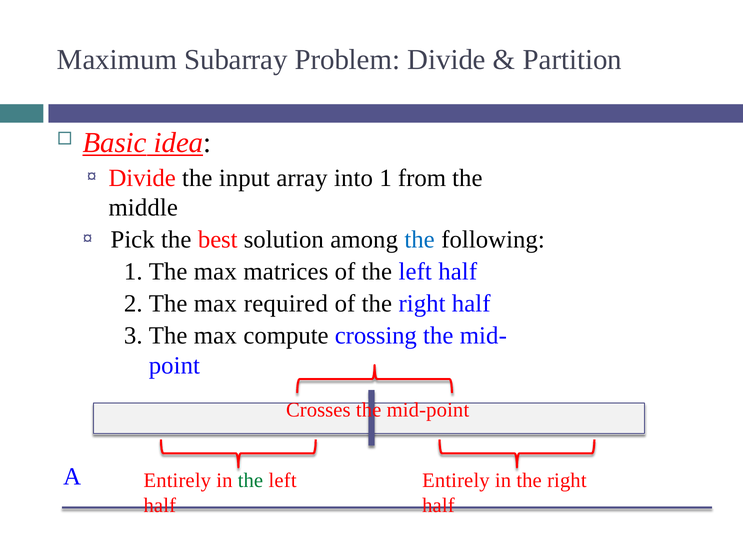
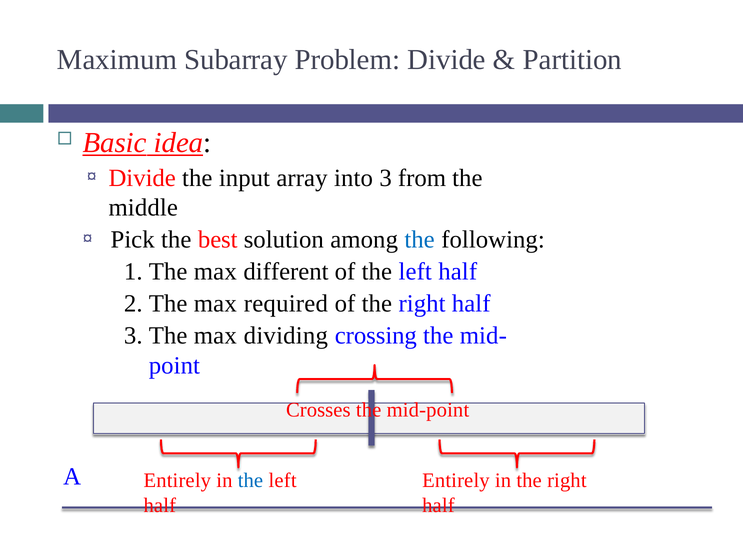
1: 1 -> 3 (386, 178)
matrices: matrices -> different (286, 272)
compute: compute -> dividing (286, 336)
the colour: green -> blue (250, 481)
